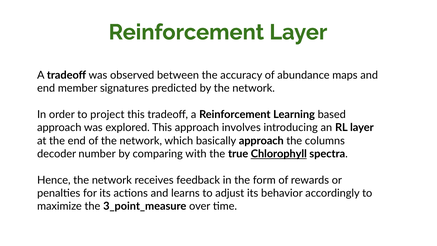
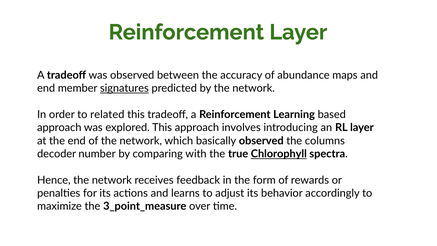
signatures underline: none -> present (124, 88)
project: project -> related (107, 114)
basically approach: approach -> observed (261, 141)
